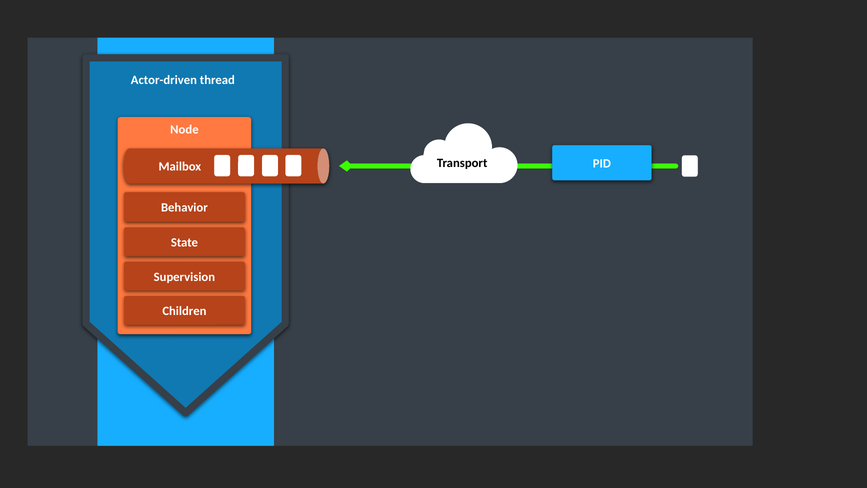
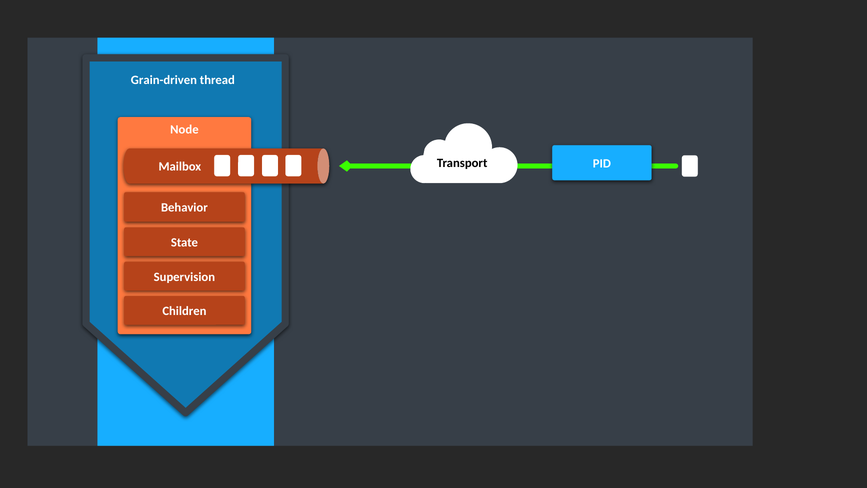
Actor-driven: Actor-driven -> Grain-driven (164, 80)
